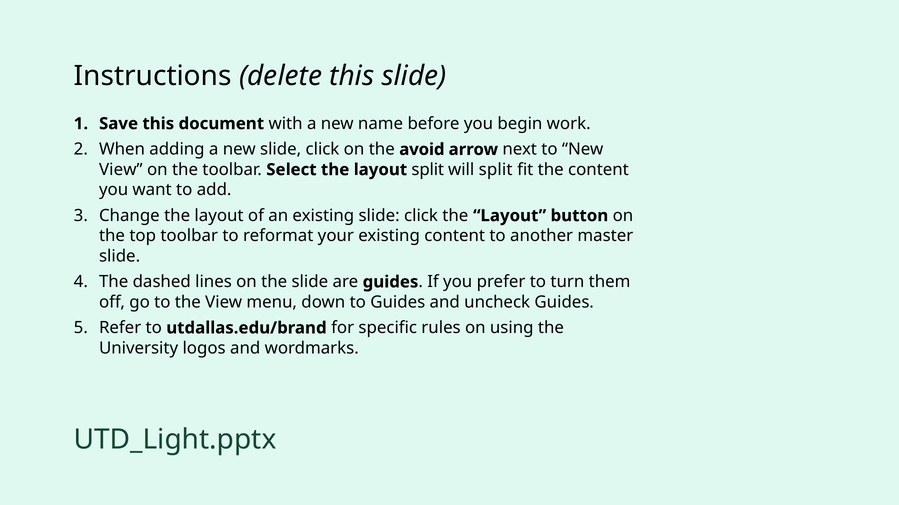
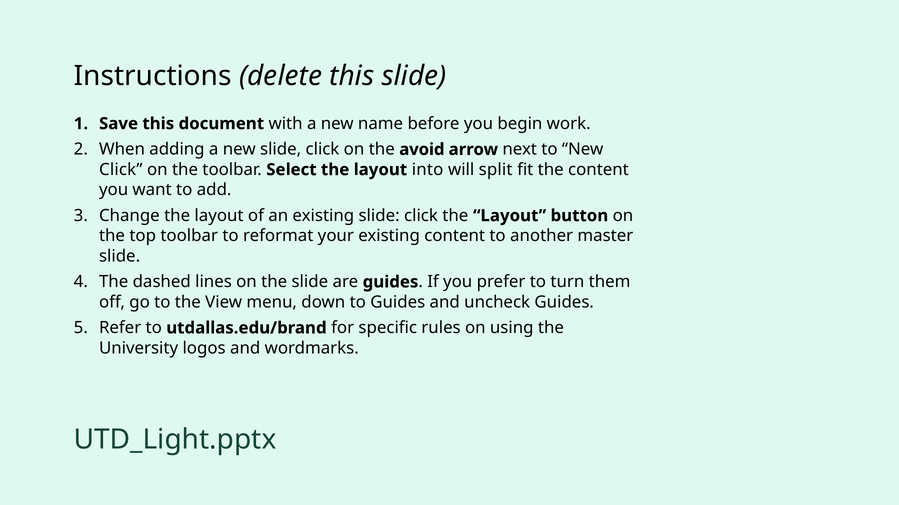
View: View -> Click (121, 170)
layout split: split -> into (428, 170)
